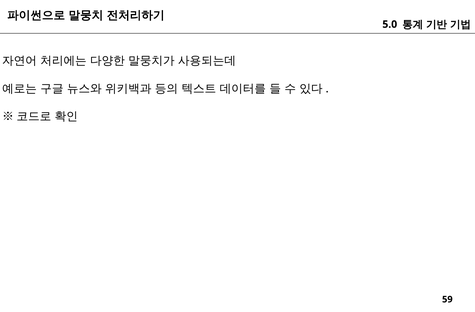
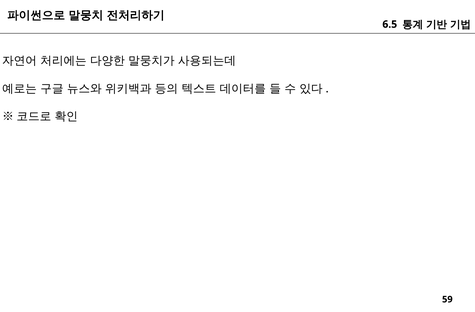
5.0: 5.0 -> 6.5 (390, 24)
